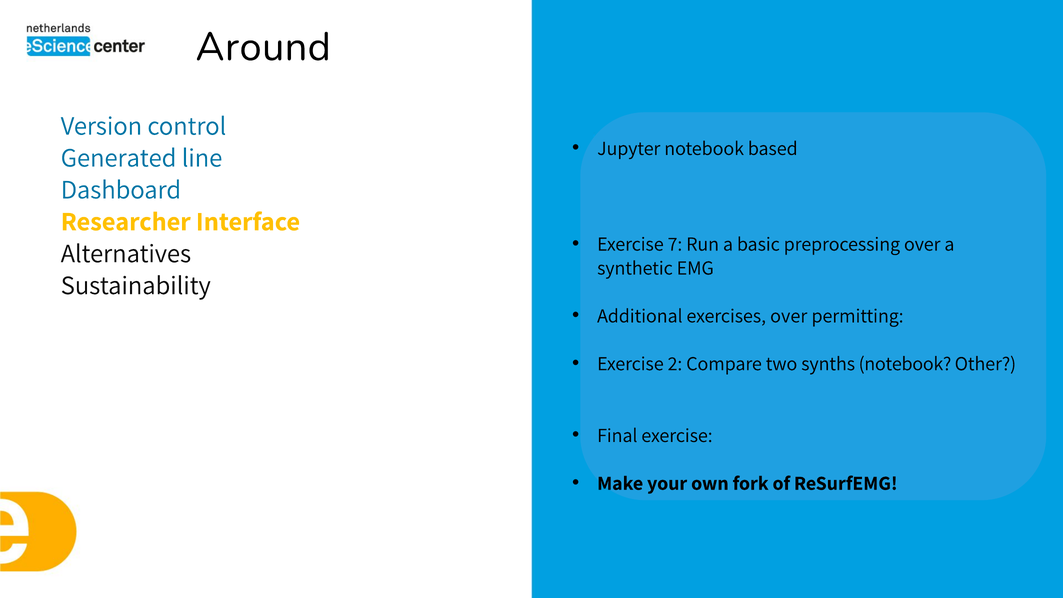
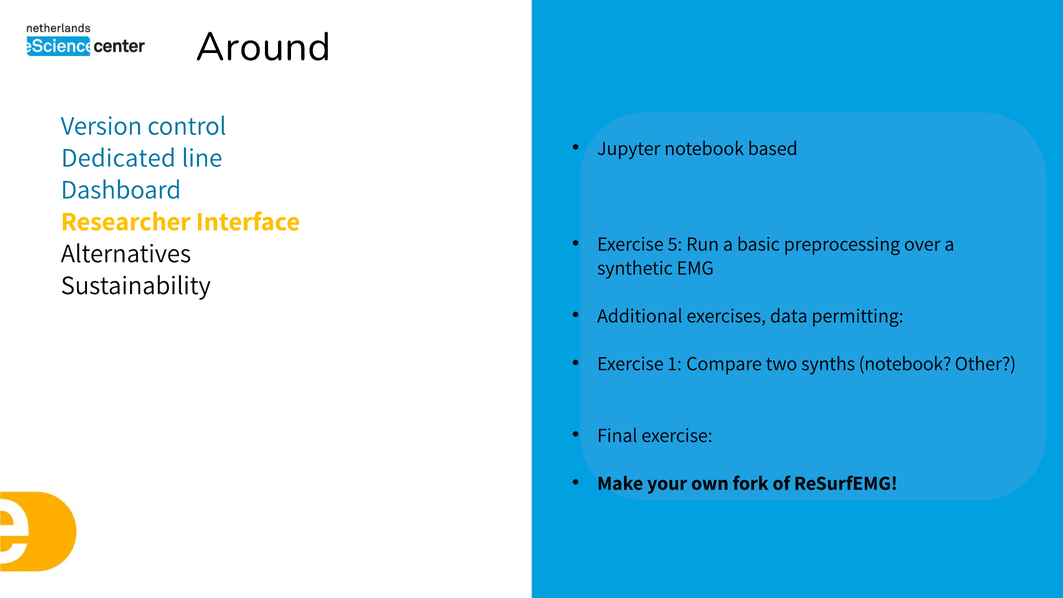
Generated: Generated -> Dedicated (118, 158)
7: 7 -> 5 (675, 244)
exercises over: over -> data (789, 316)
2: 2 -> 1 (675, 364)
